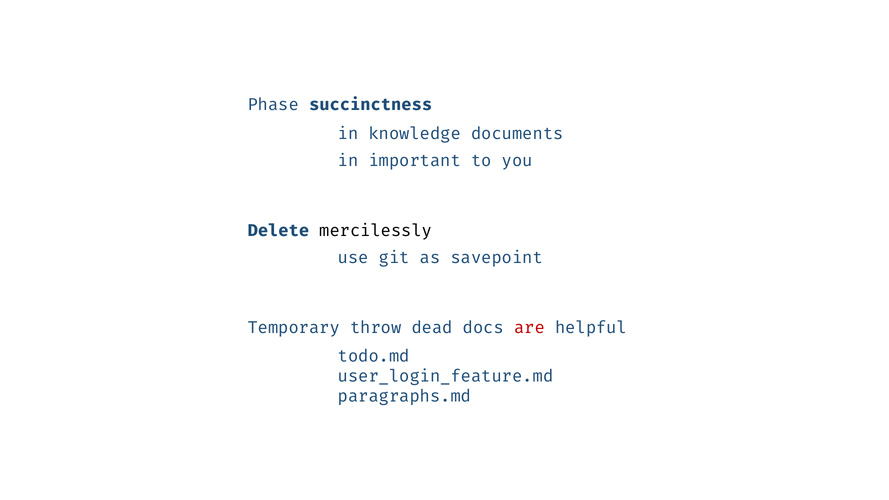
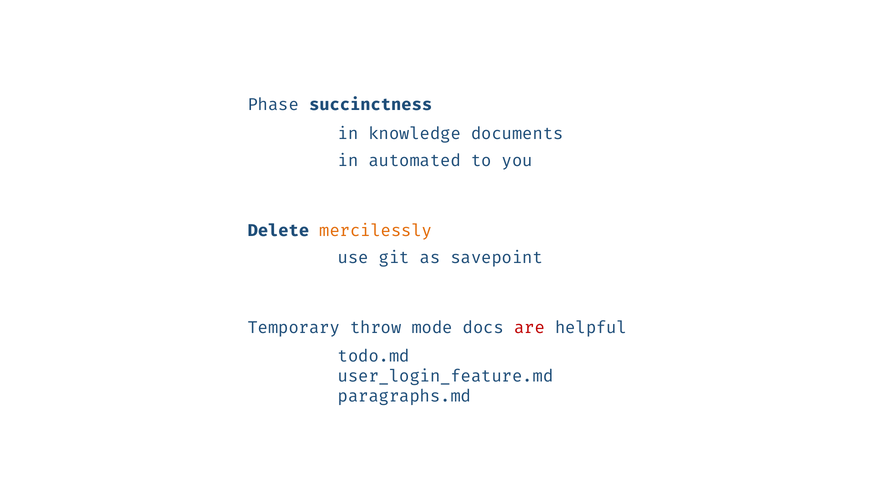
important: important -> automated (415, 161)
mercilessly colour: black -> orange (376, 231)
dead: dead -> mode (432, 328)
